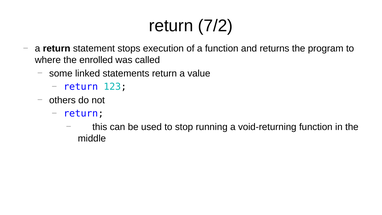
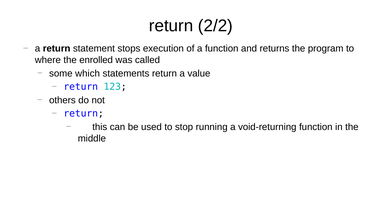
7/2: 7/2 -> 2/2 (215, 26)
linked: linked -> which (88, 73)
